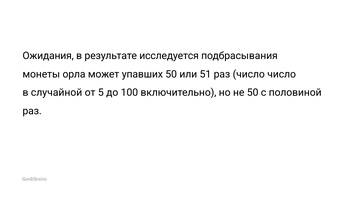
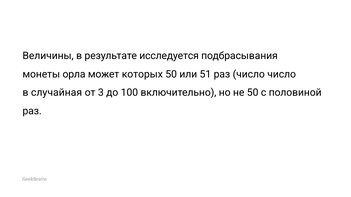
Ожидания: Ожидания -> Величины (48, 56)
упавших: упавших -> которых (142, 74)
случайной: случайной -> случайная (57, 93)
5: 5 -> 3 (101, 93)
